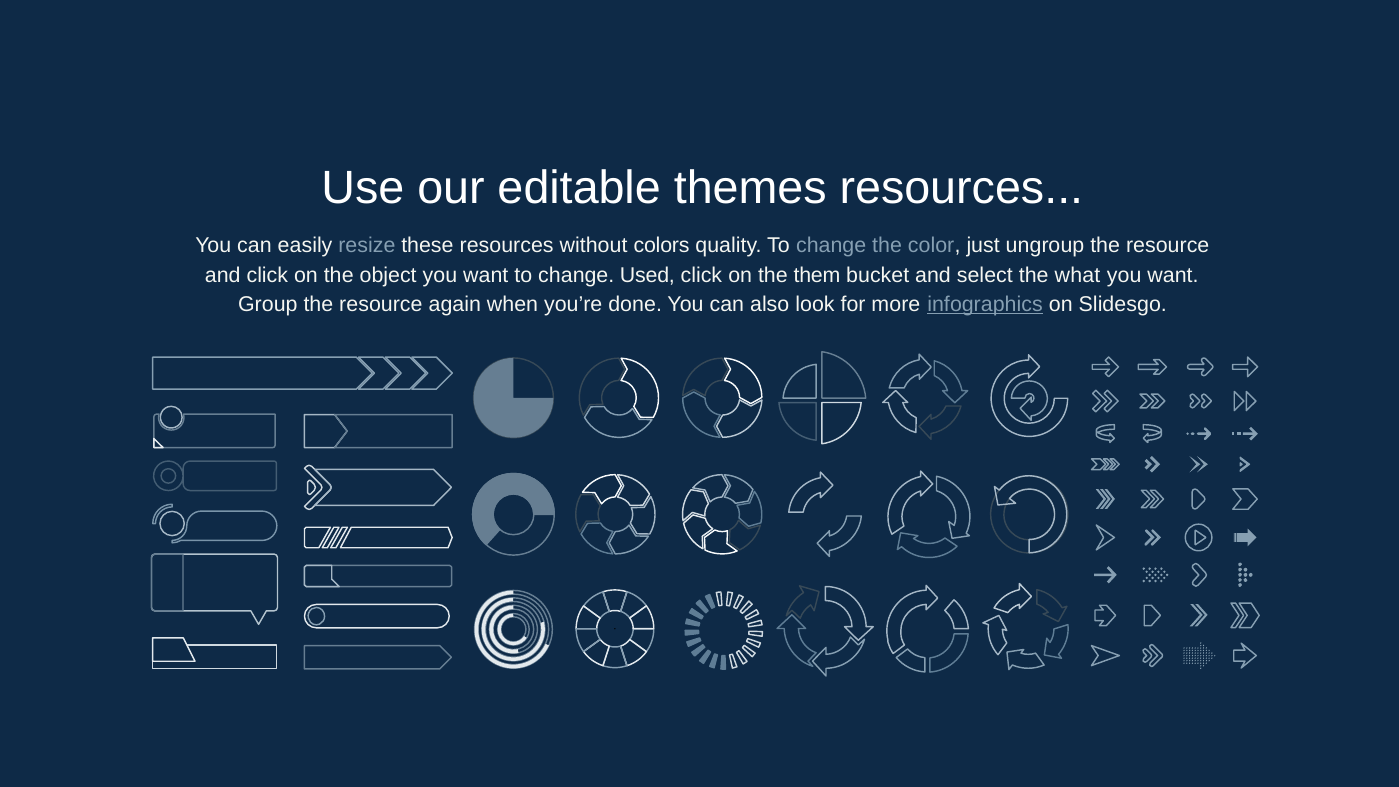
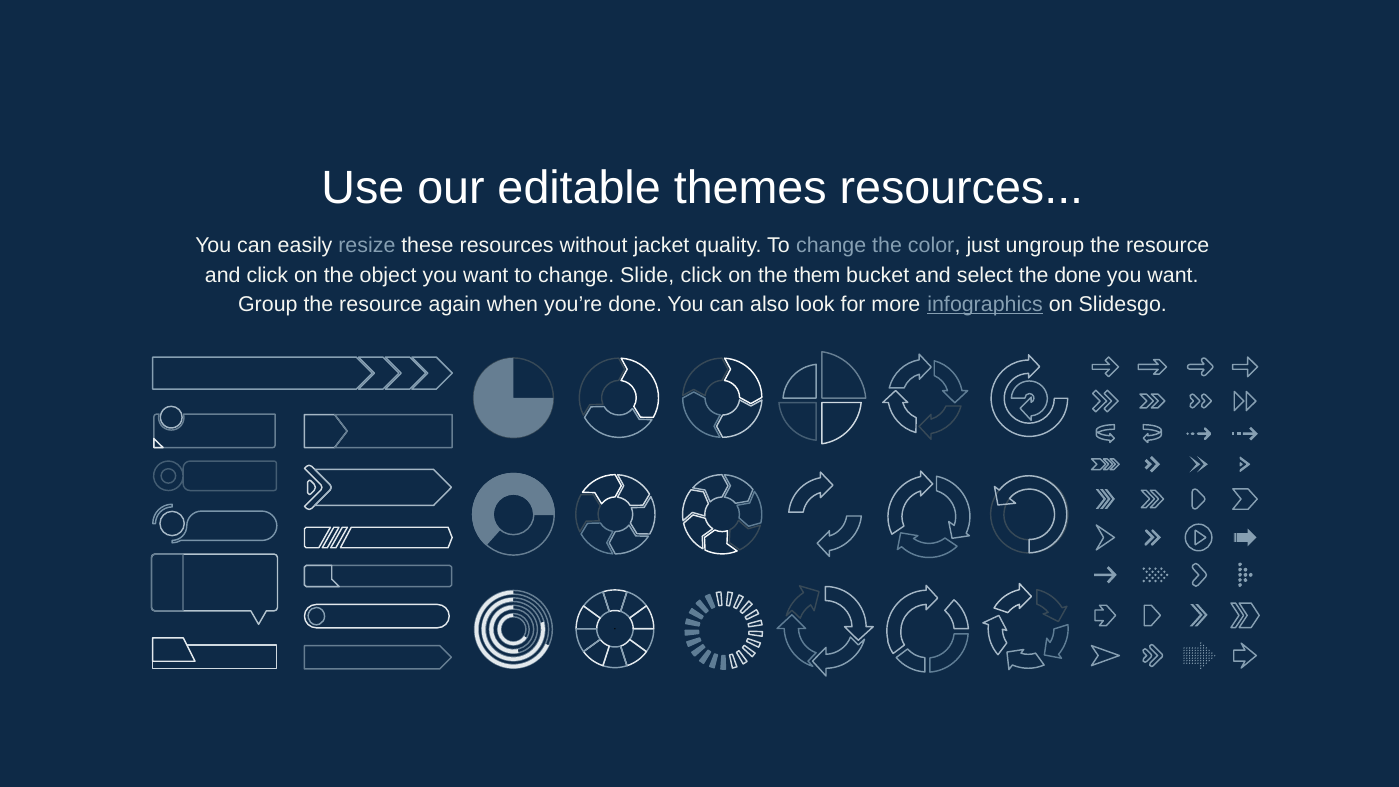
colors: colors -> jacket (661, 245)
Used: Used -> Slide (647, 275)
the what: what -> done (1078, 275)
